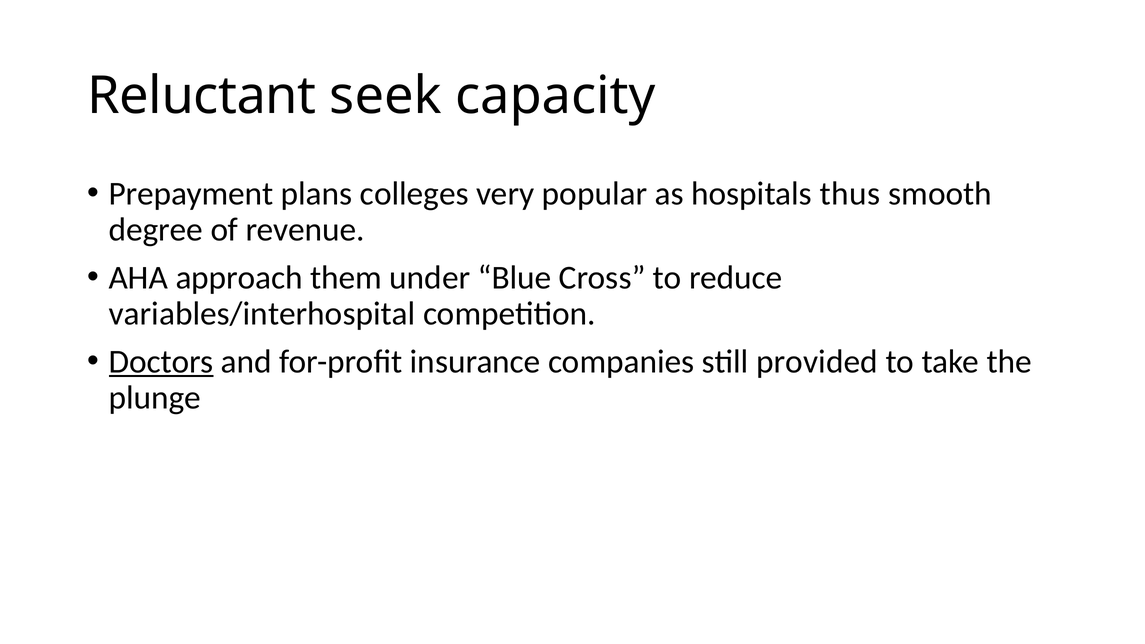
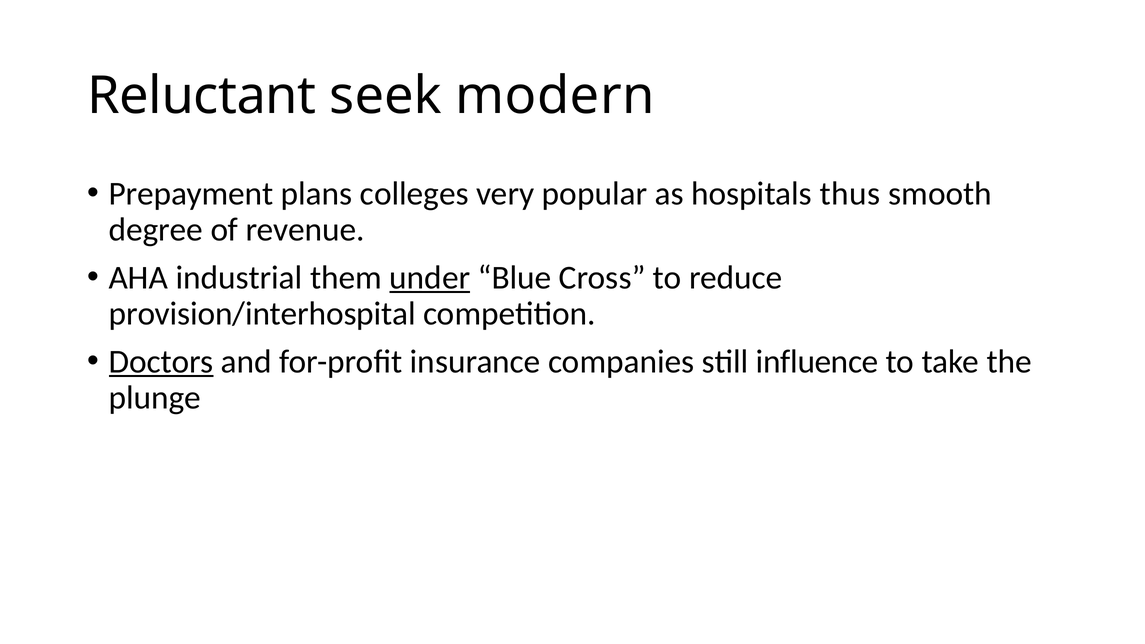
capacity: capacity -> modern (555, 96)
approach: approach -> industrial (239, 278)
under underline: none -> present (430, 278)
variables/interhospital: variables/interhospital -> provision/interhospital (262, 314)
provided: provided -> influence (817, 362)
